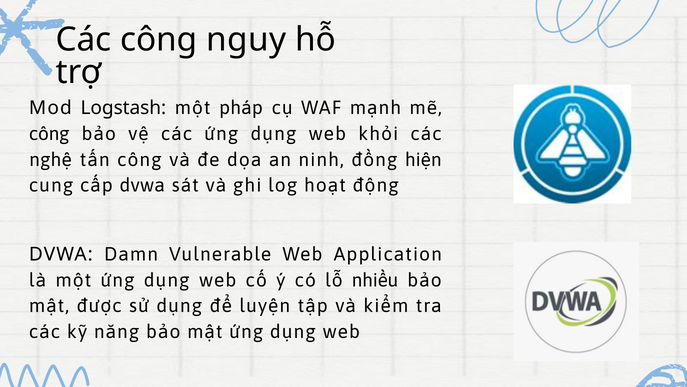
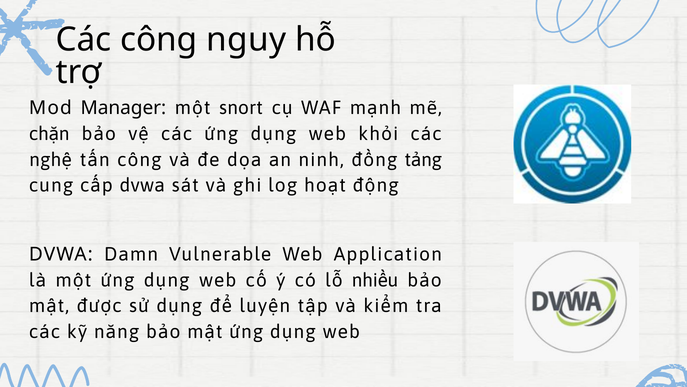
Logstash: Logstash -> Manager (123, 108)
pháp: pháp -> snort (241, 108)
công: công -> chặn (49, 134)
hiện: hiện -> tảng (423, 159)
